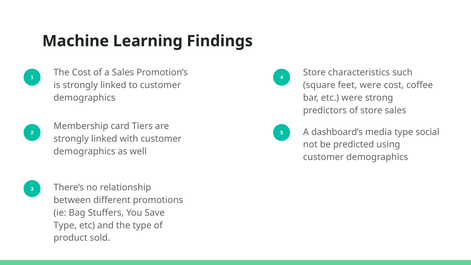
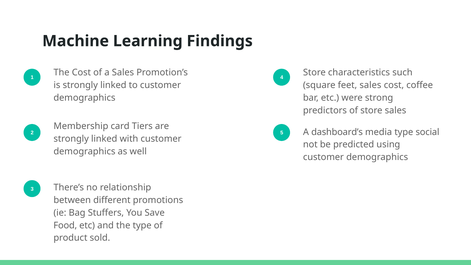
feet were: were -> sales (370, 85)
Type: Type -> Food (65, 225)
